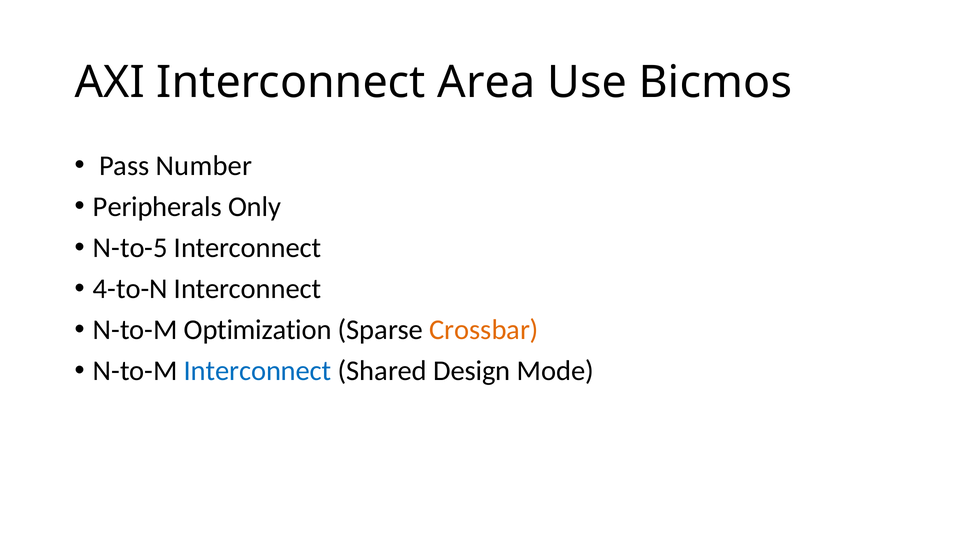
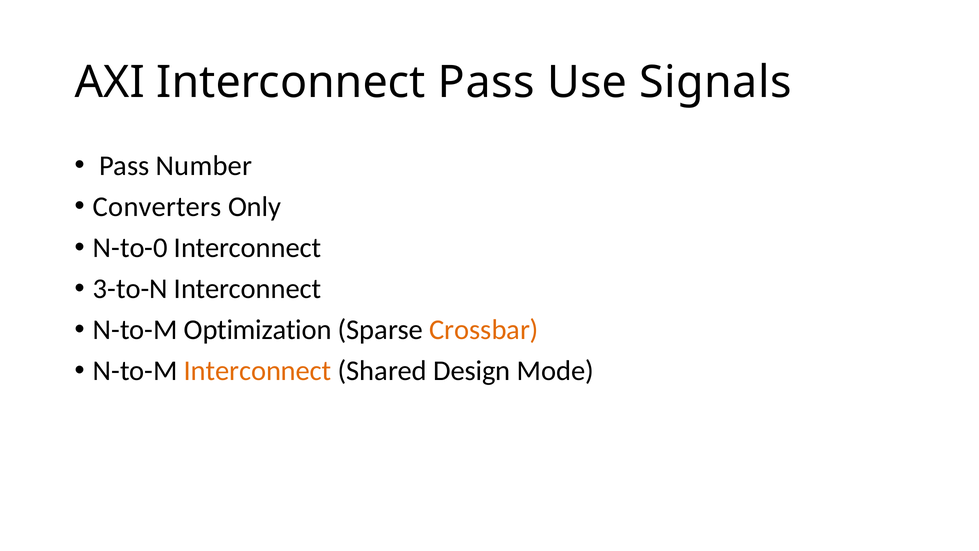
Interconnect Area: Area -> Pass (486, 82)
Bicmos: Bicmos -> Signals (715, 82)
Peripherals: Peripherals -> Converters (157, 207)
N-to-5: N-to-5 -> N-to-0 (130, 248)
4-to-N: 4-to-N -> 3-to-N (130, 289)
Interconnect colour: blue -> orange (258, 371)
